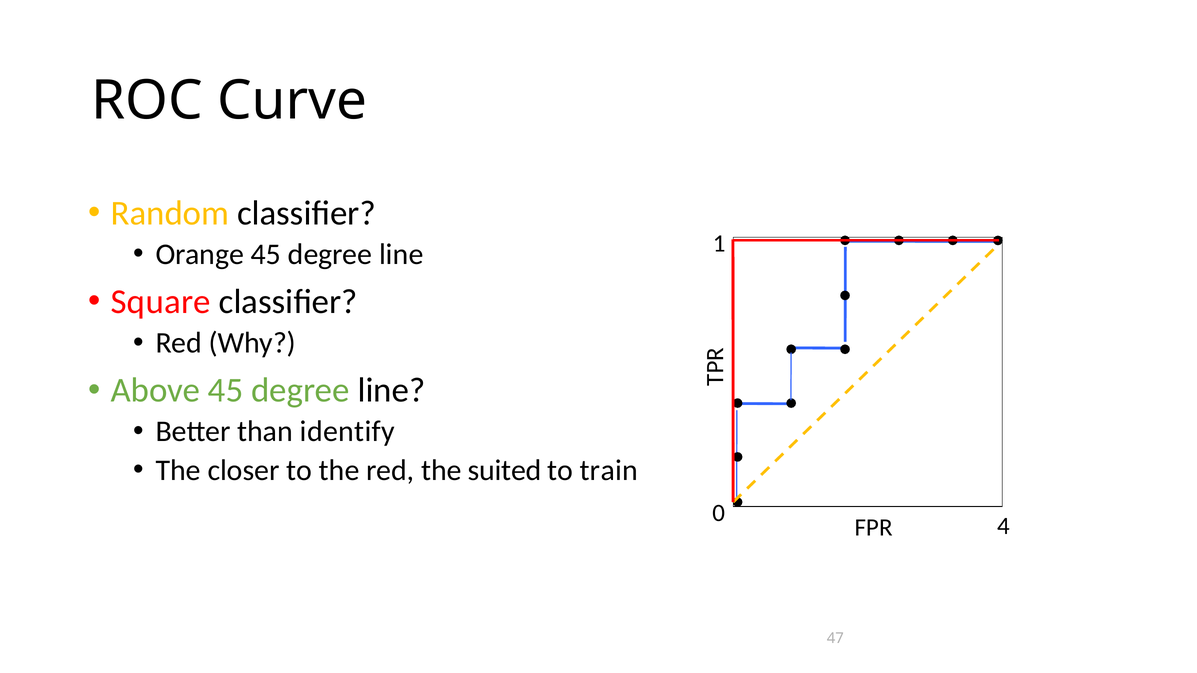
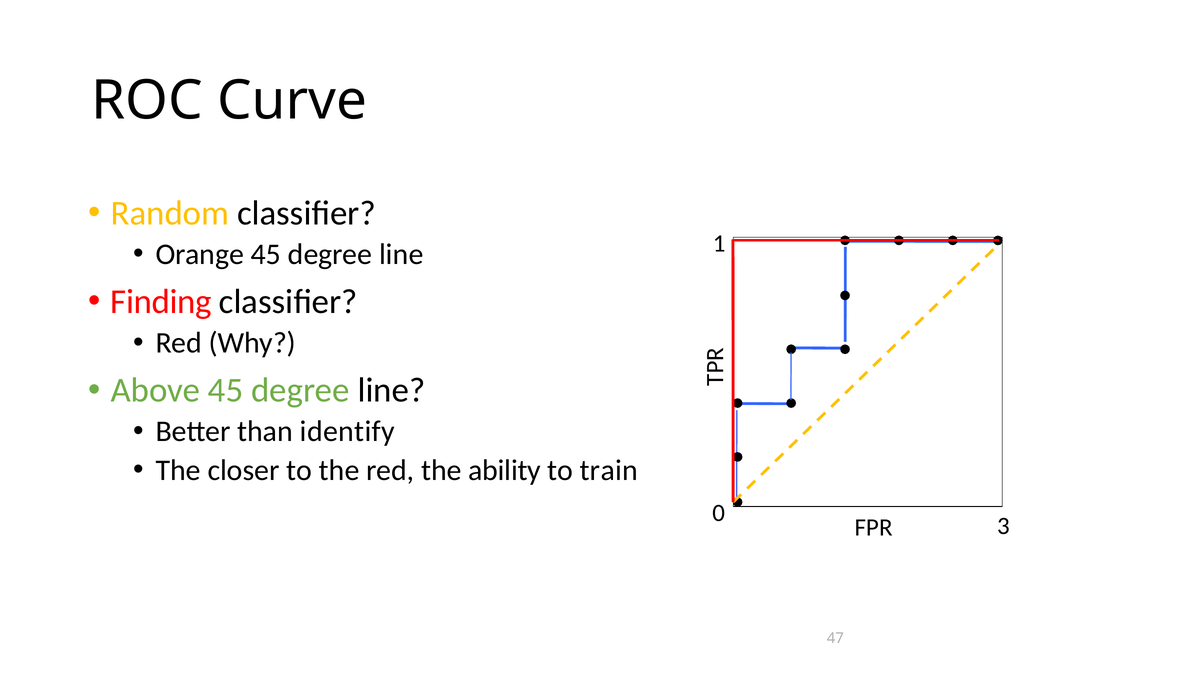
Square: Square -> Finding (161, 302)
suited: suited -> ability (505, 470)
4: 4 -> 3 (1003, 526)
